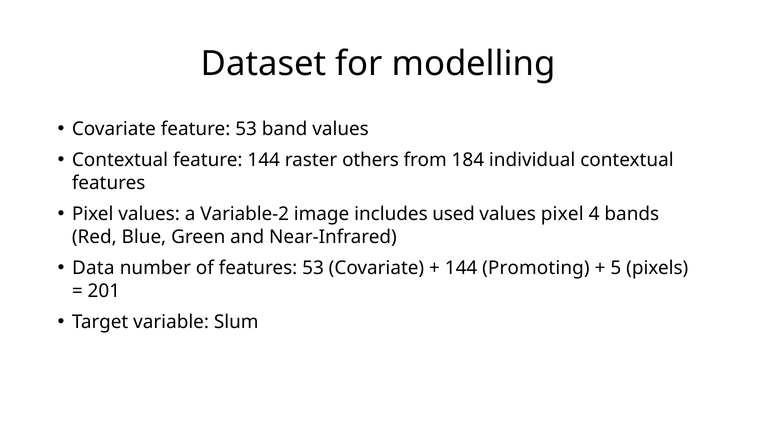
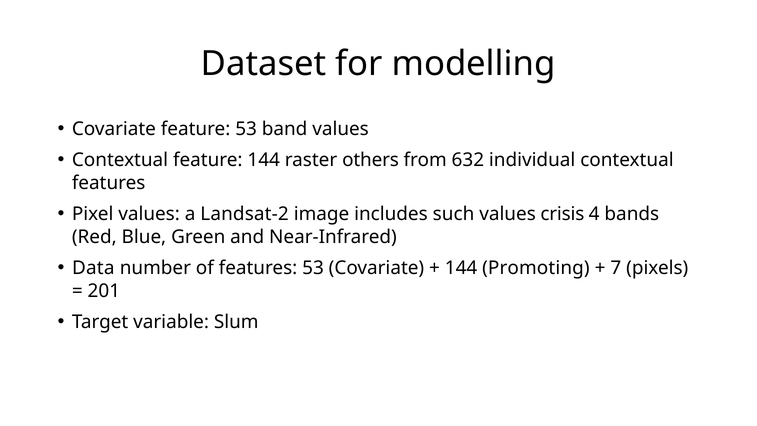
184: 184 -> 632 (468, 160)
Variable-2: Variable-2 -> Landsat-2 (245, 214)
used: used -> such (454, 214)
values pixel: pixel -> crisis (562, 214)
5: 5 -> 7 (616, 268)
